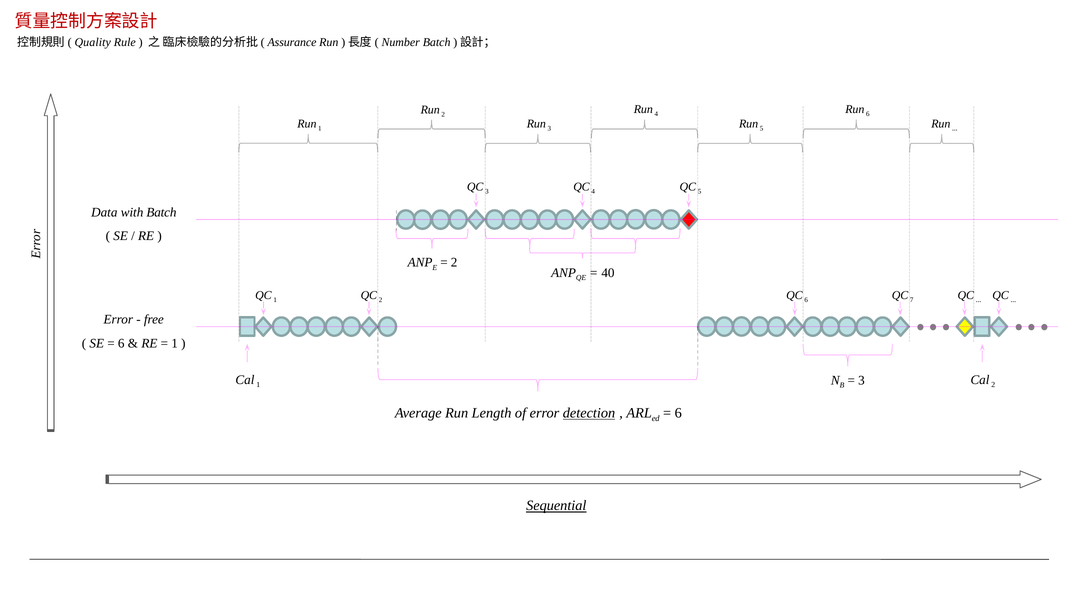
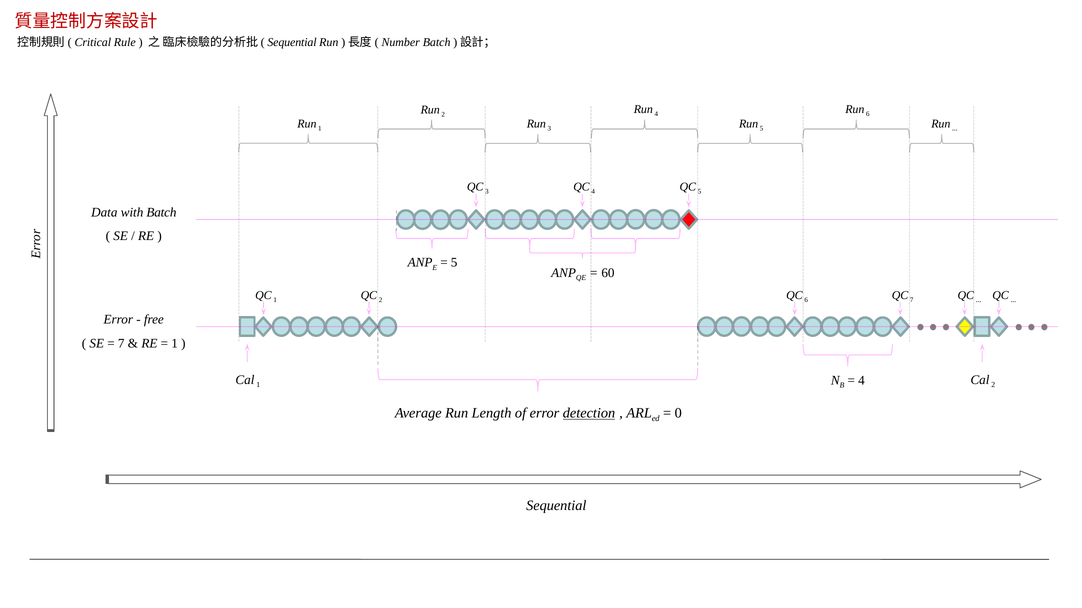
Quality: Quality -> Critical (93, 42)
Assurance: Assurance -> Sequential (292, 42)
2: 2 -> 5 (454, 263)
40: 40 -> 60 (608, 273)
6: 6 -> 7 (121, 344)
3: 3 -> 4 (861, 381)
6: 6 -> 0 (678, 413)
Sequential underline: present -> none (556, 506)
